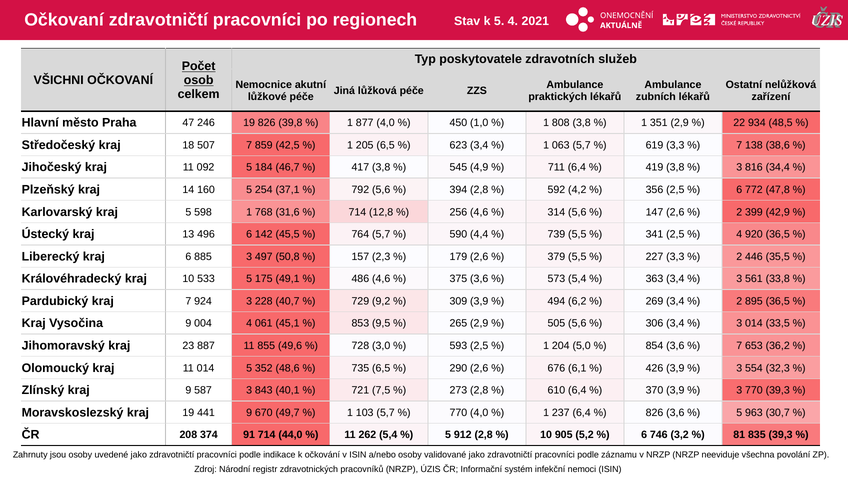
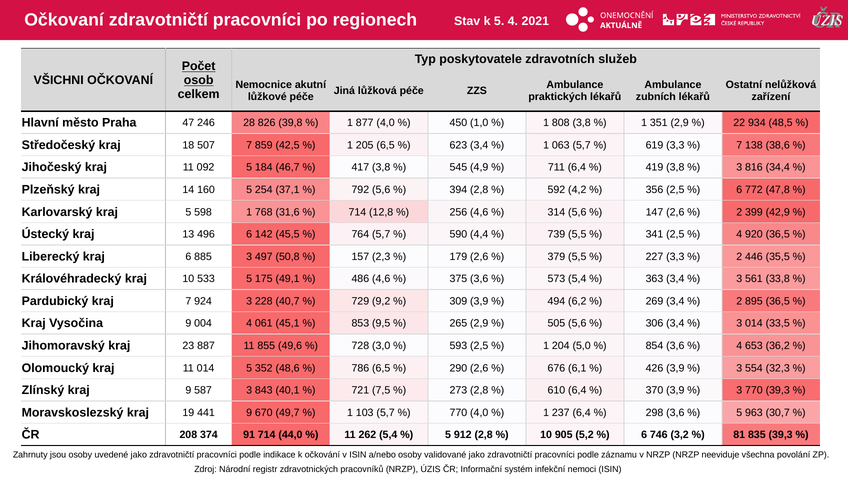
246 19: 19 -> 28 (249, 123)
7: 7 -> 4 (739, 346)
735: 735 -> 786 (360, 368)
826: 826 -> 298 (654, 413)
